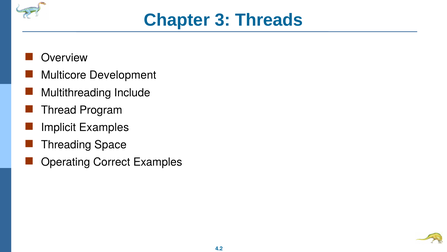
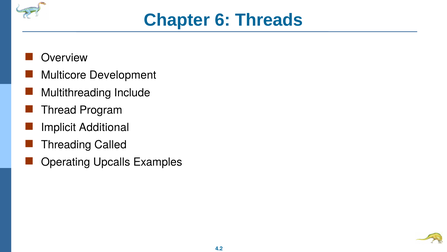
3: 3 -> 6 (222, 20)
Implicit Examples: Examples -> Additional (104, 127)
Space: Space -> Called (110, 145)
Correct: Correct -> Upcalls (112, 162)
